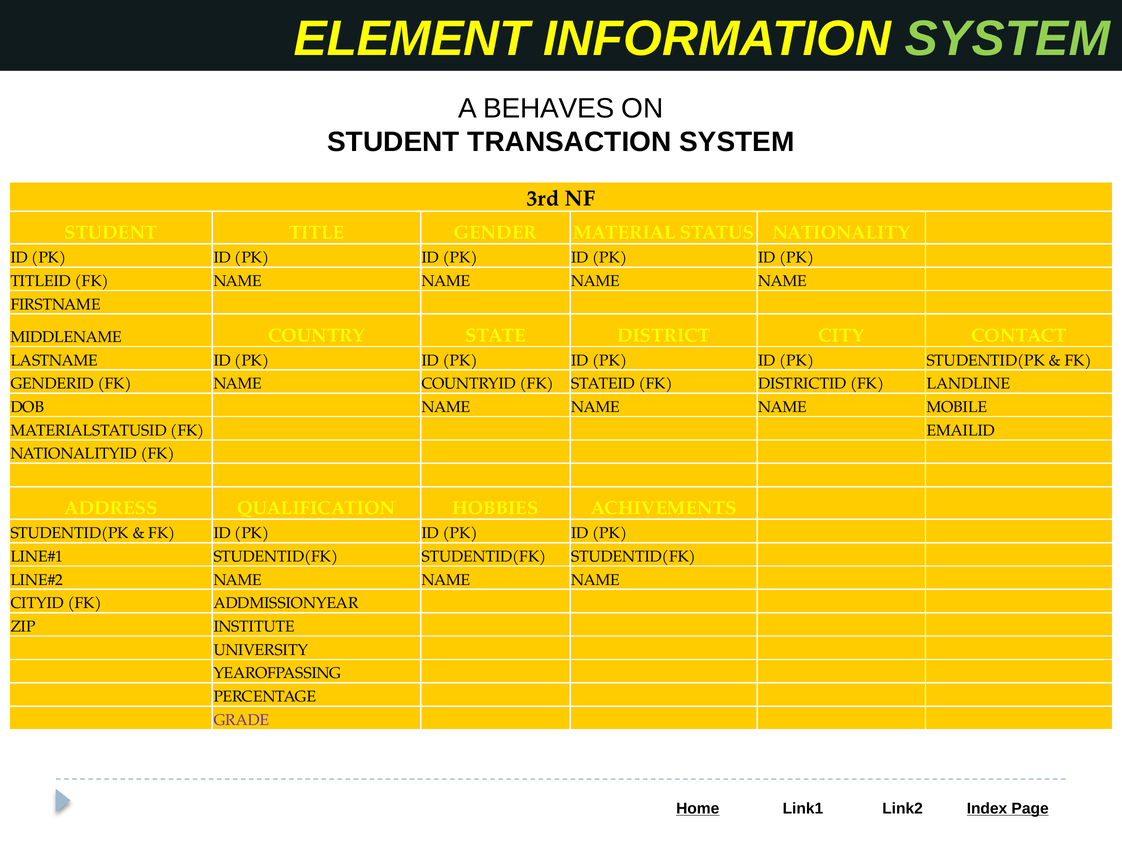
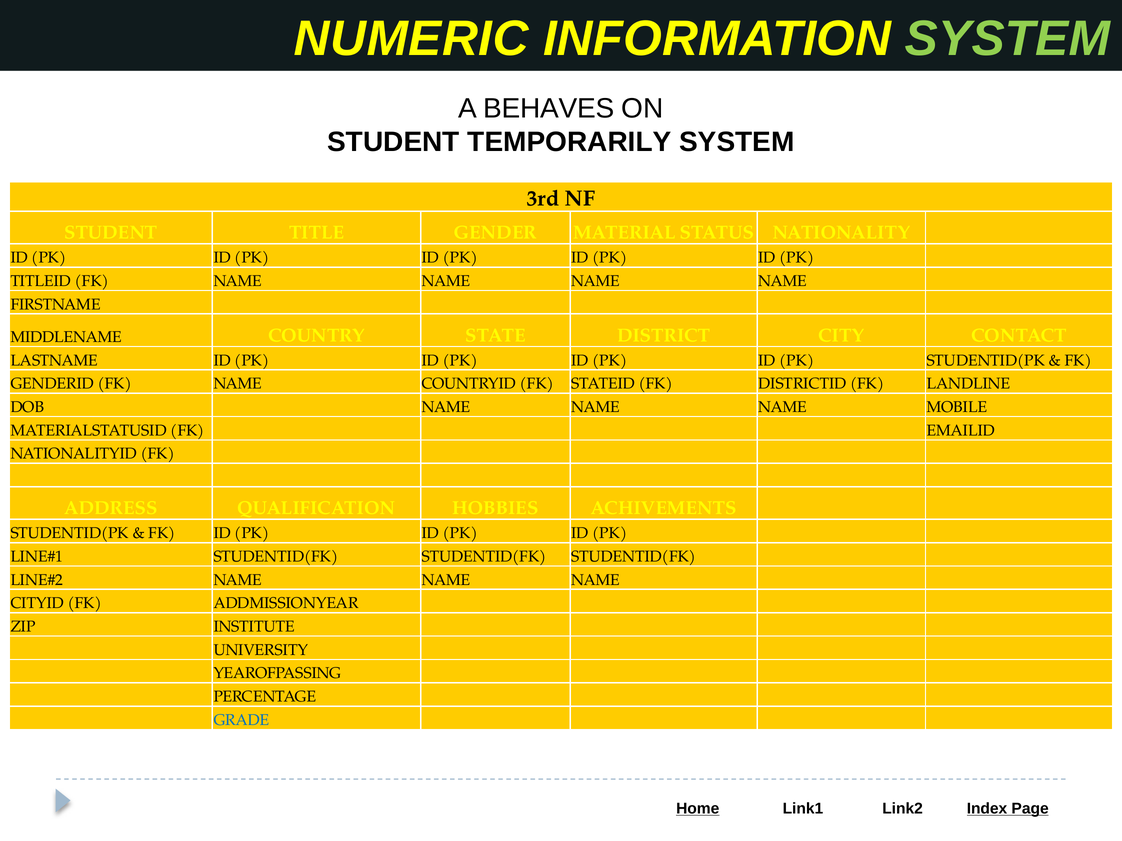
ELEMENT: ELEMENT -> NUMERIC (411, 39)
TRANSACTION: TRANSACTION -> TEMPORARILY (569, 142)
GRADE colour: purple -> blue (241, 720)
